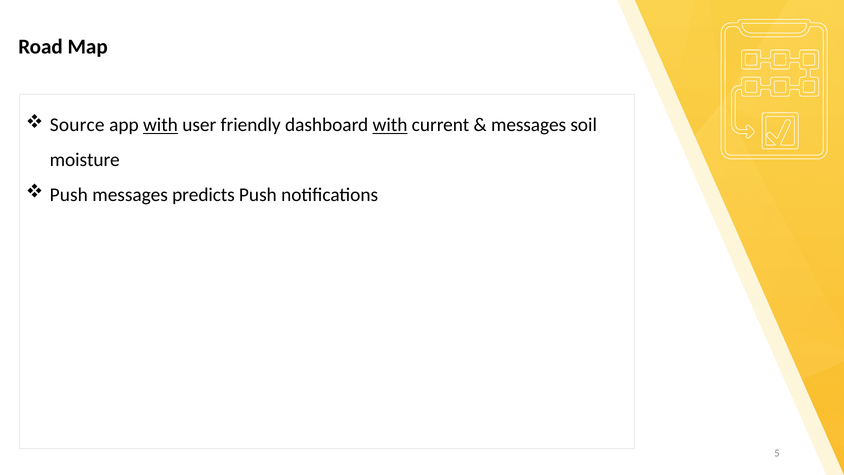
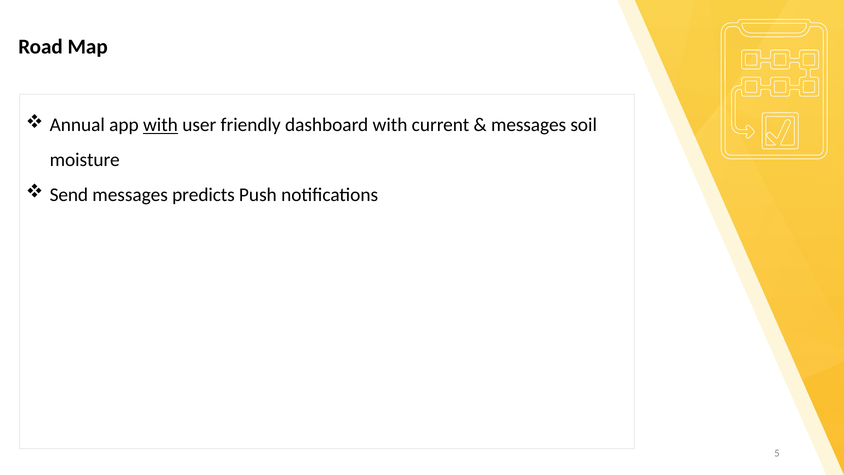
Source: Source -> Annual (77, 125)
with underline: present -> none (390, 125)
Push: Push -> Send (69, 195)
